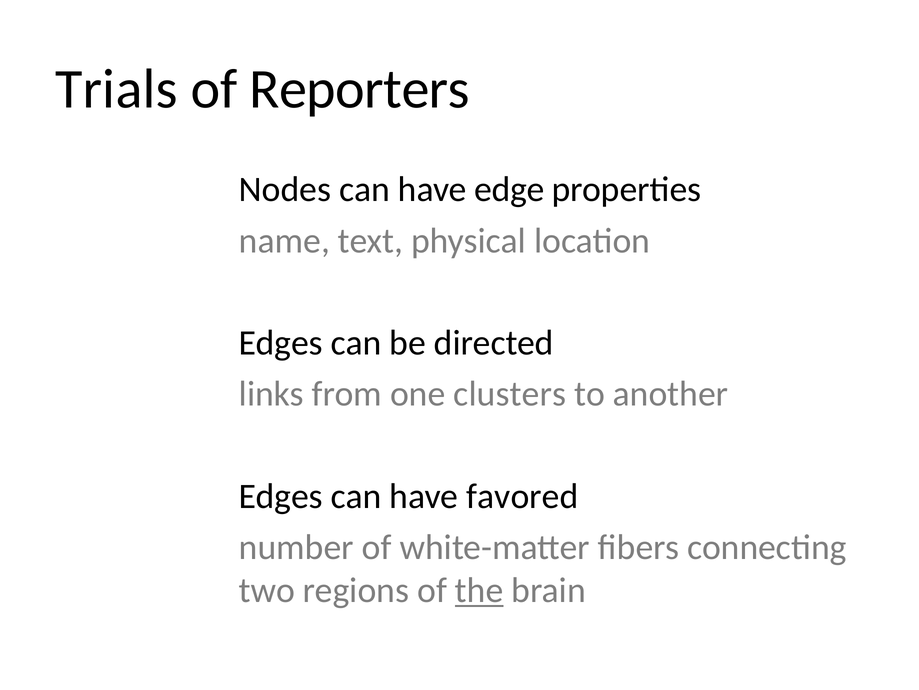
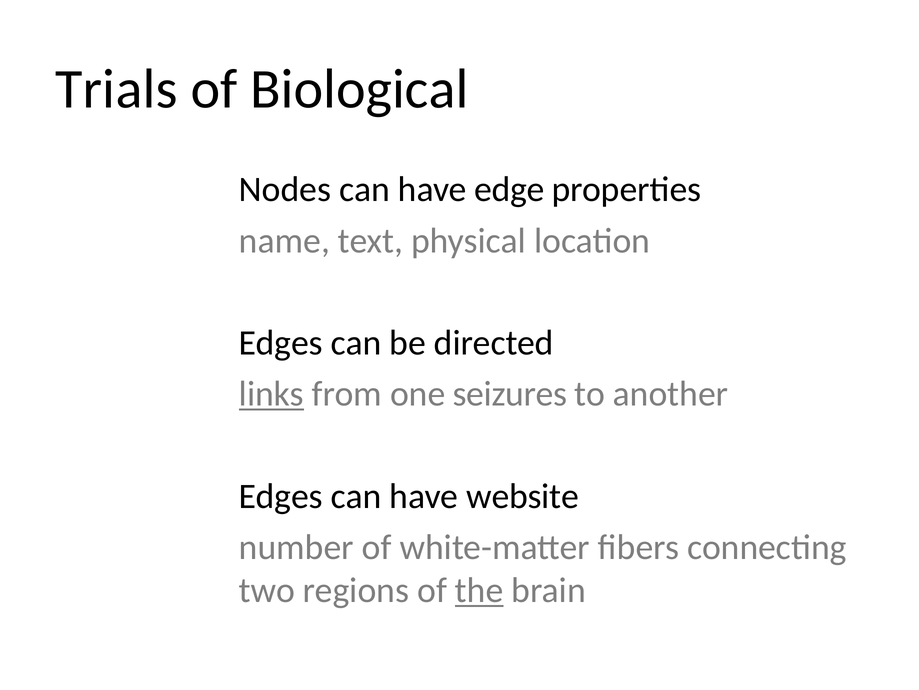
Reporters: Reporters -> Biological (359, 89)
links underline: none -> present (271, 394)
clusters: clusters -> seizures (510, 394)
favored: favored -> website (523, 496)
